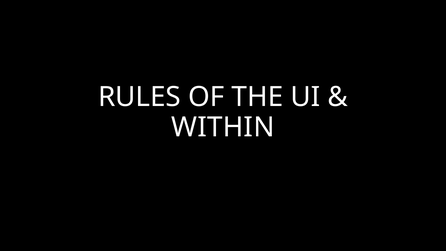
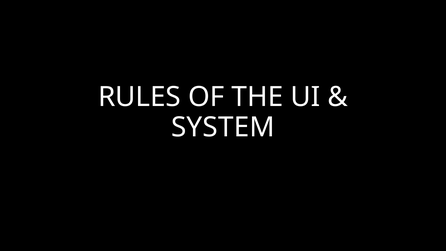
WITHIN: WITHIN -> SYSTEM (223, 127)
